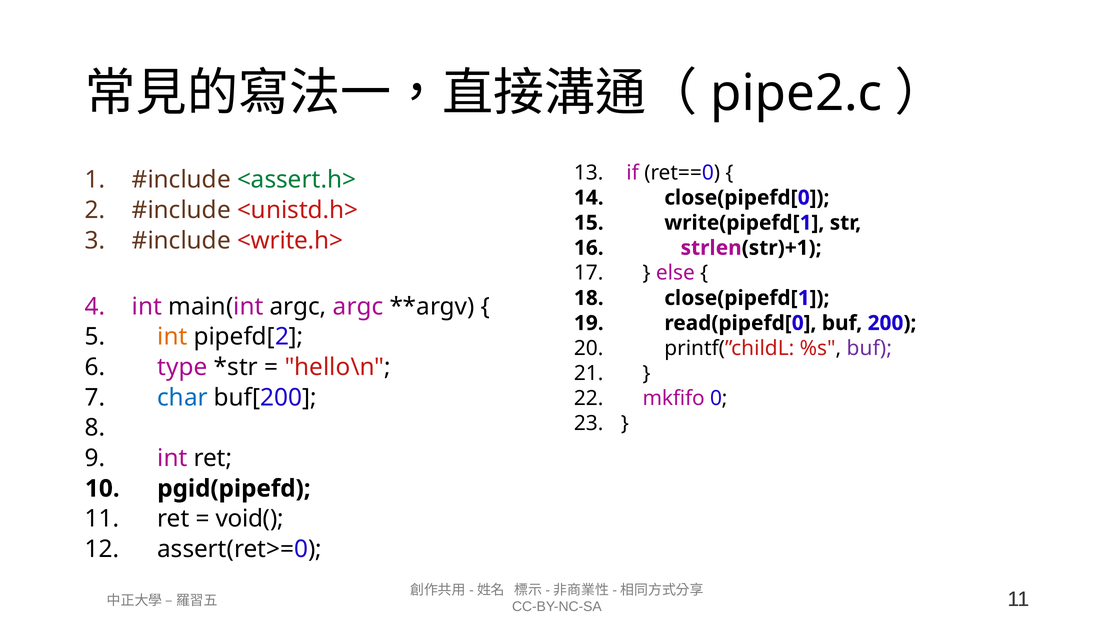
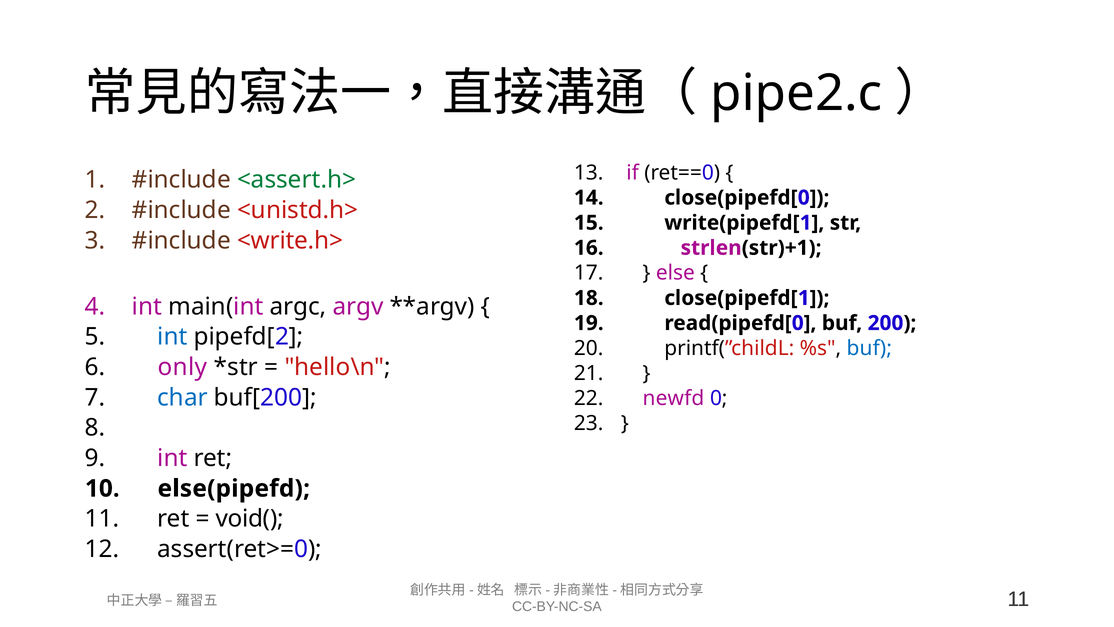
argc argc: argc -> argv (358, 306)
int colour: orange -> blue (172, 337)
buf colour: purple -> blue (869, 348)
type: type -> only (182, 367)
mkfifo: mkfifo -> newfd (673, 398)
pgid(pipefd: pgid(pipefd -> else(pipefd (234, 488)
